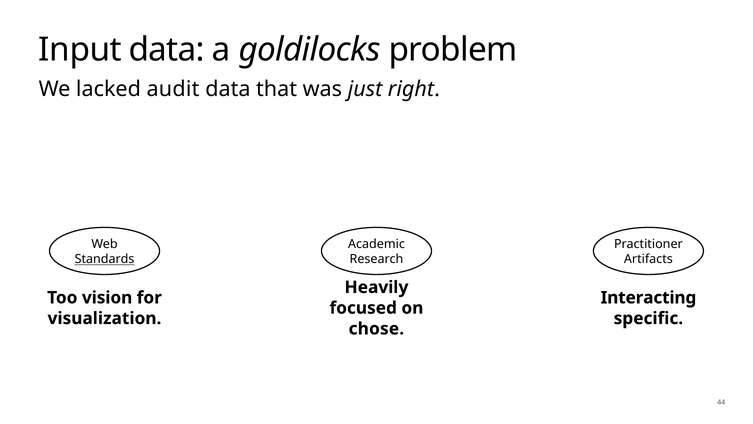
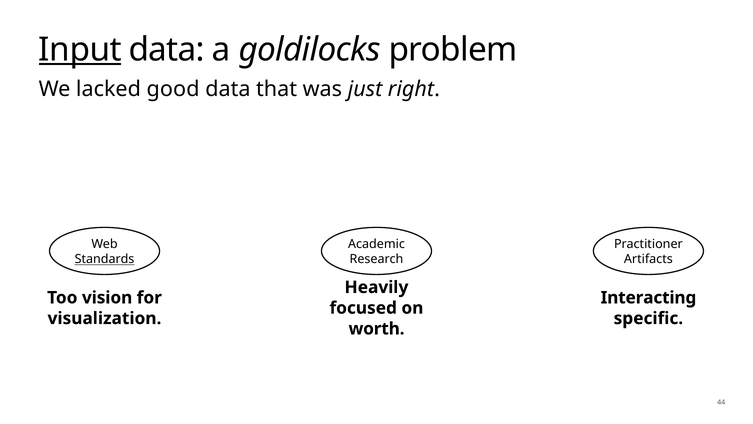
Input underline: none -> present (80, 49)
audit: audit -> good (173, 89)
chose: chose -> worth (377, 328)
